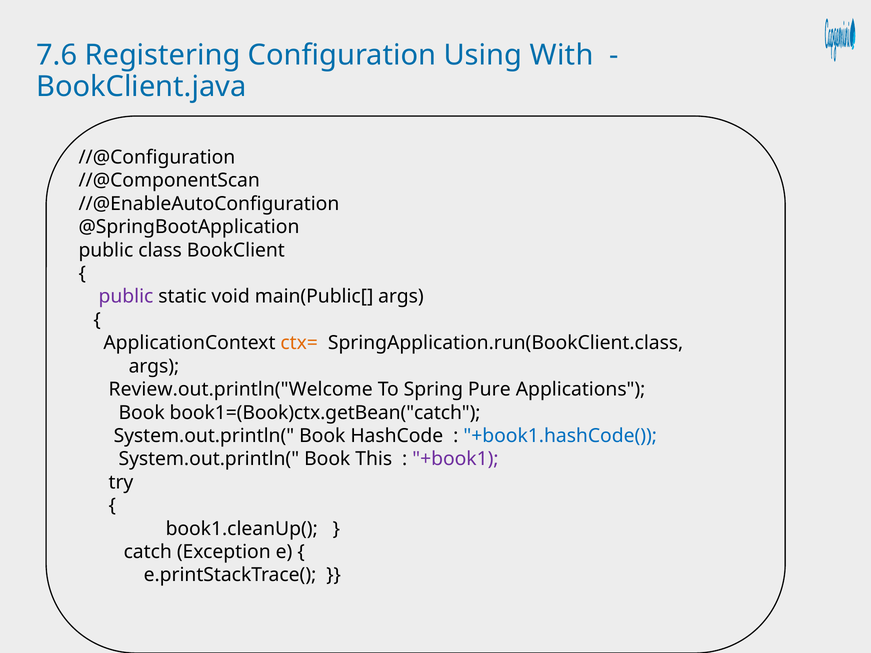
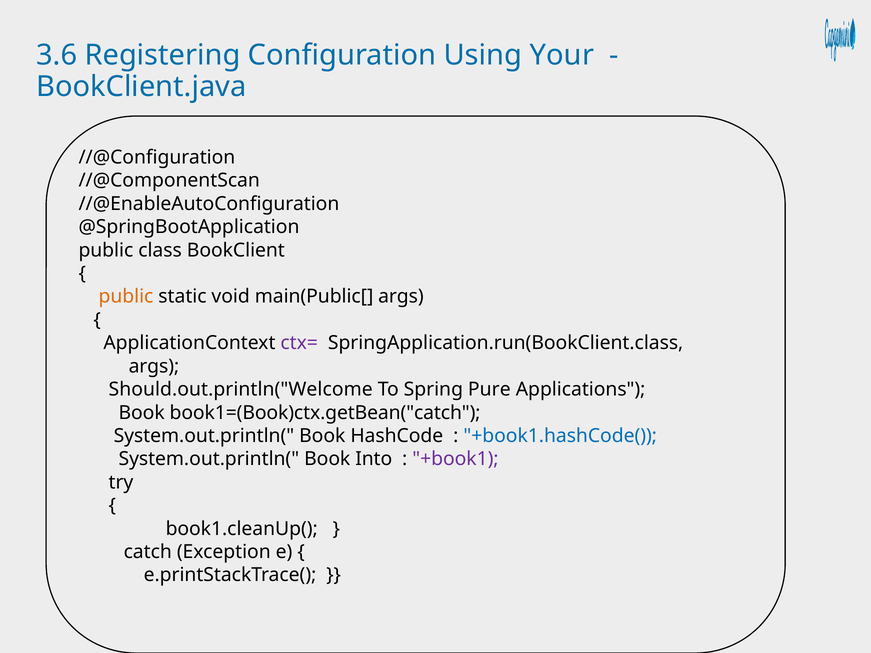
7.6: 7.6 -> 3.6 (57, 55)
With: With -> Your (562, 55)
public colour: purple -> orange (126, 297)
ctx= colour: orange -> purple (299, 343)
Review.out.println("Welcome: Review.out.println("Welcome -> Should.out.println("Welcome (241, 390)
This: This -> Into (374, 459)
